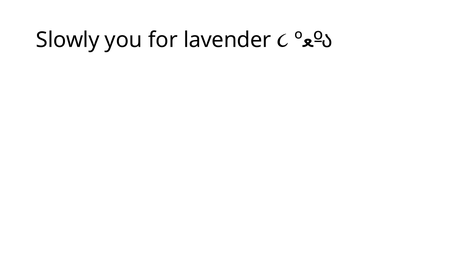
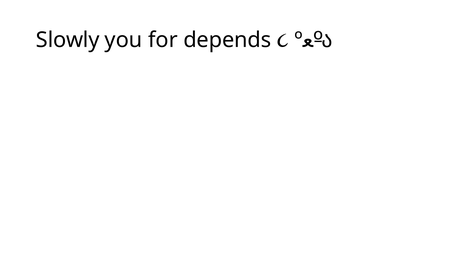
lavender: lavender -> depends (227, 40)
